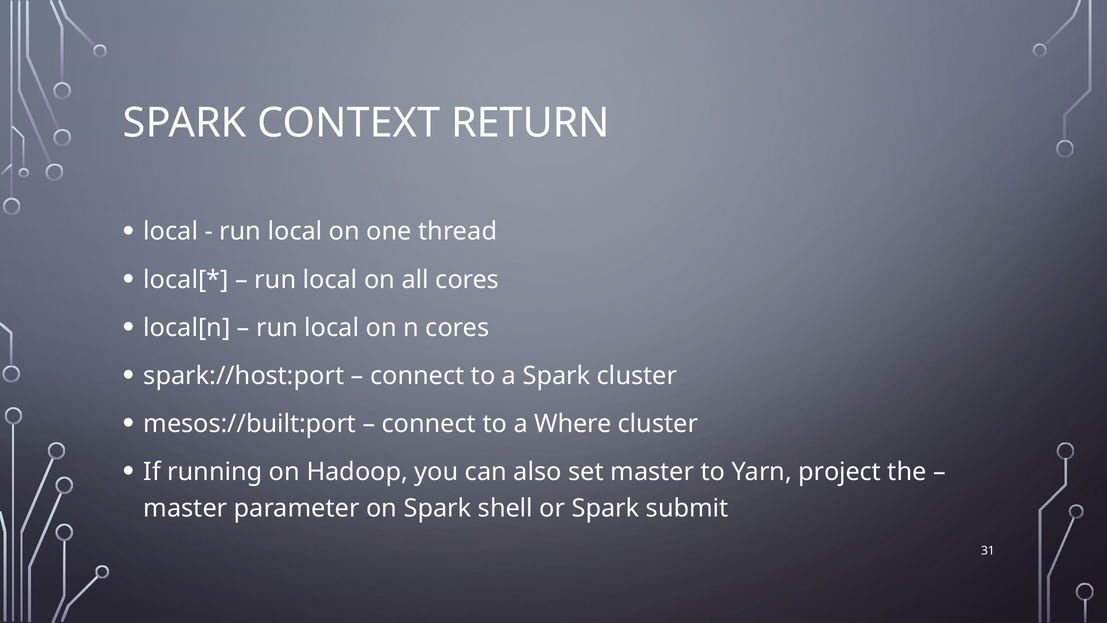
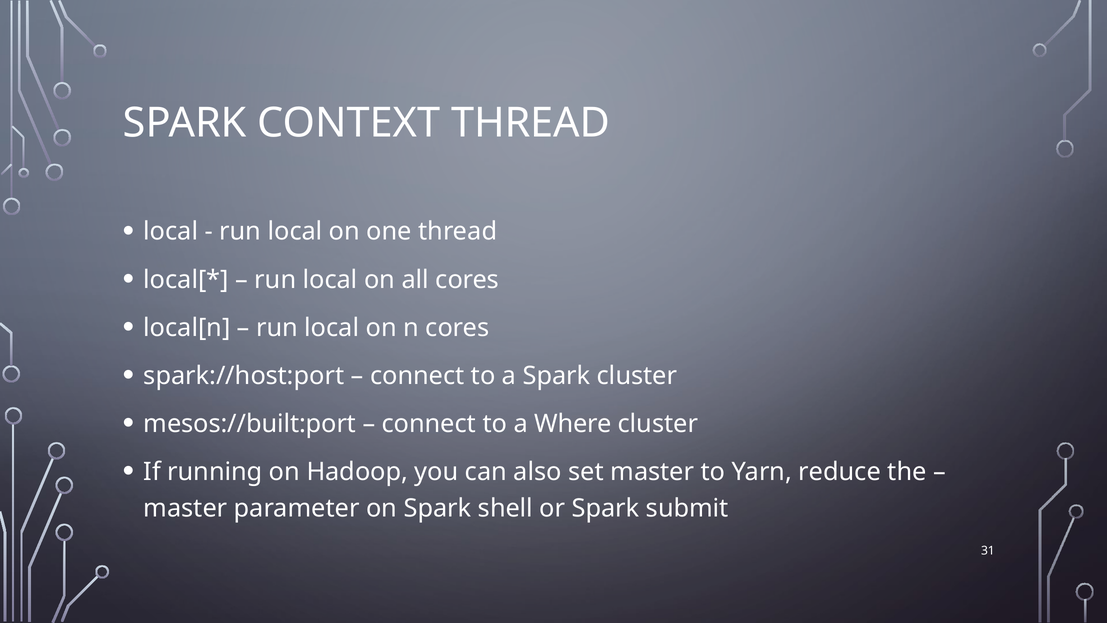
CONTEXT RETURN: RETURN -> THREAD (531, 123)
project: project -> reduce (840, 472)
